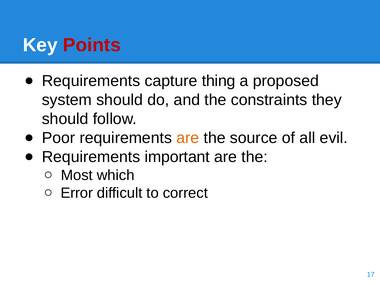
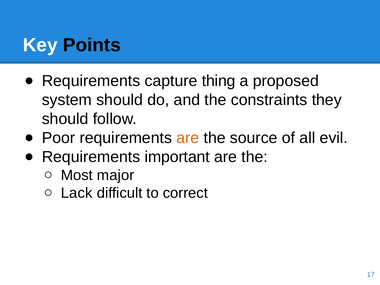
Points colour: red -> black (92, 45)
which: which -> major (116, 175)
Error: Error -> Lack (77, 193)
